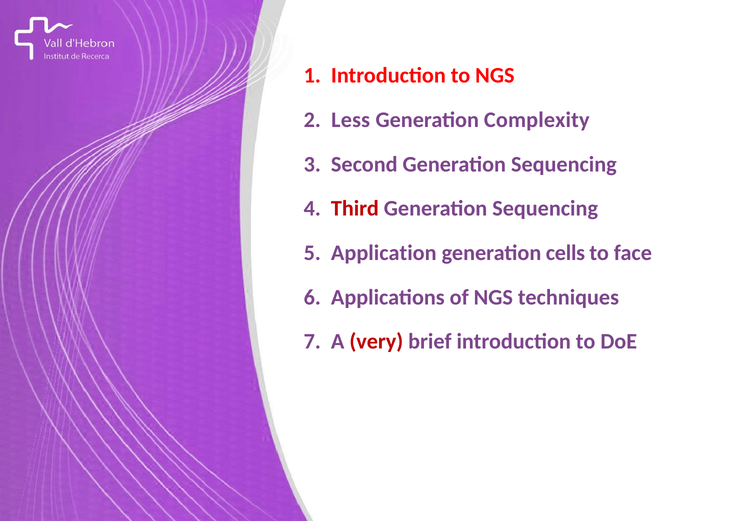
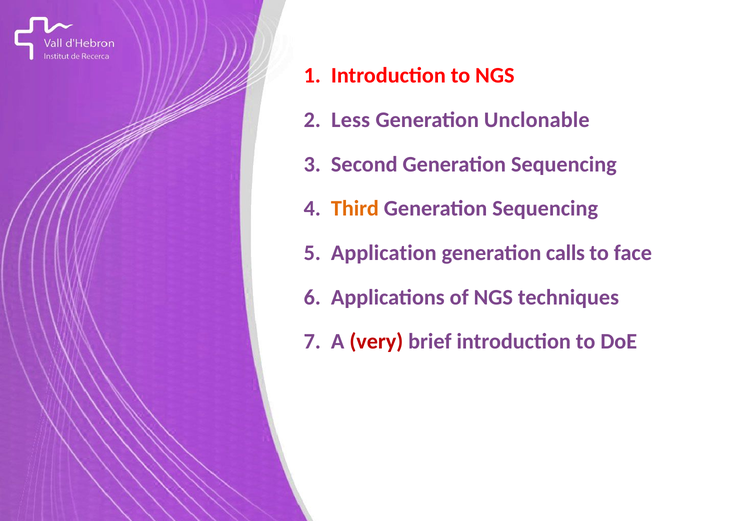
Complexity: Complexity -> Unclonable (537, 120)
Third colour: red -> orange (355, 209)
cells: cells -> calls (565, 253)
